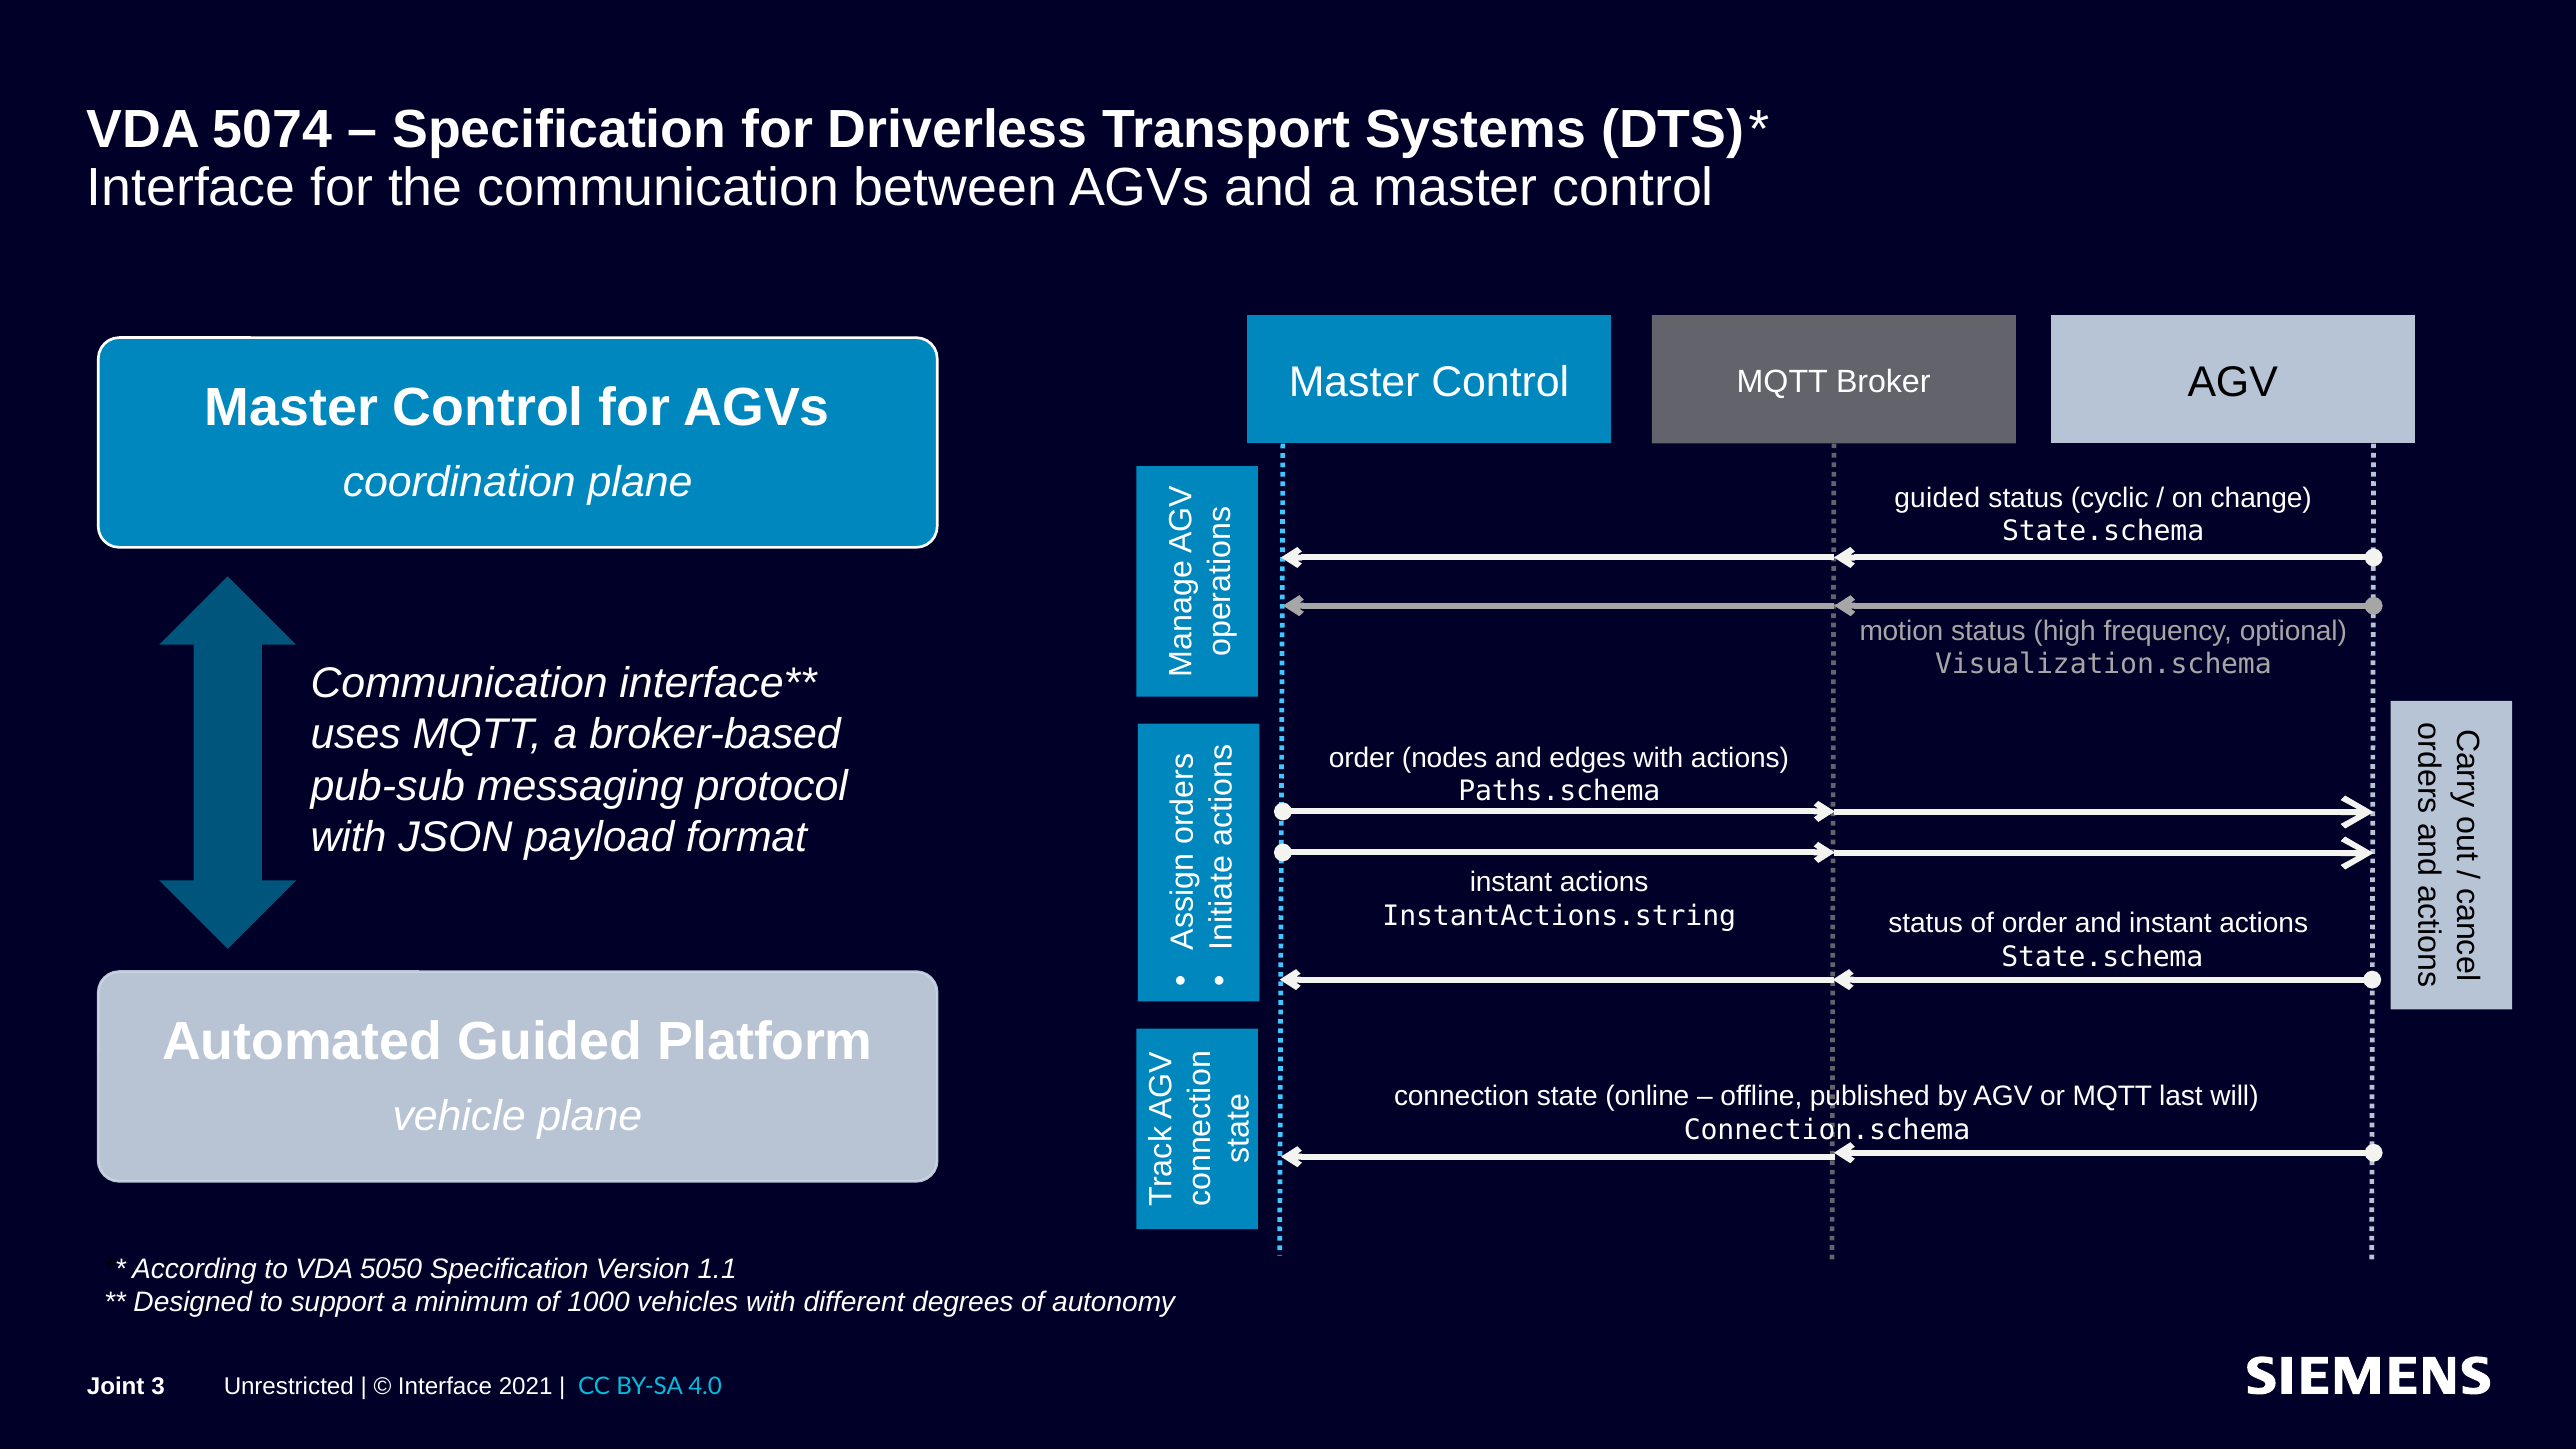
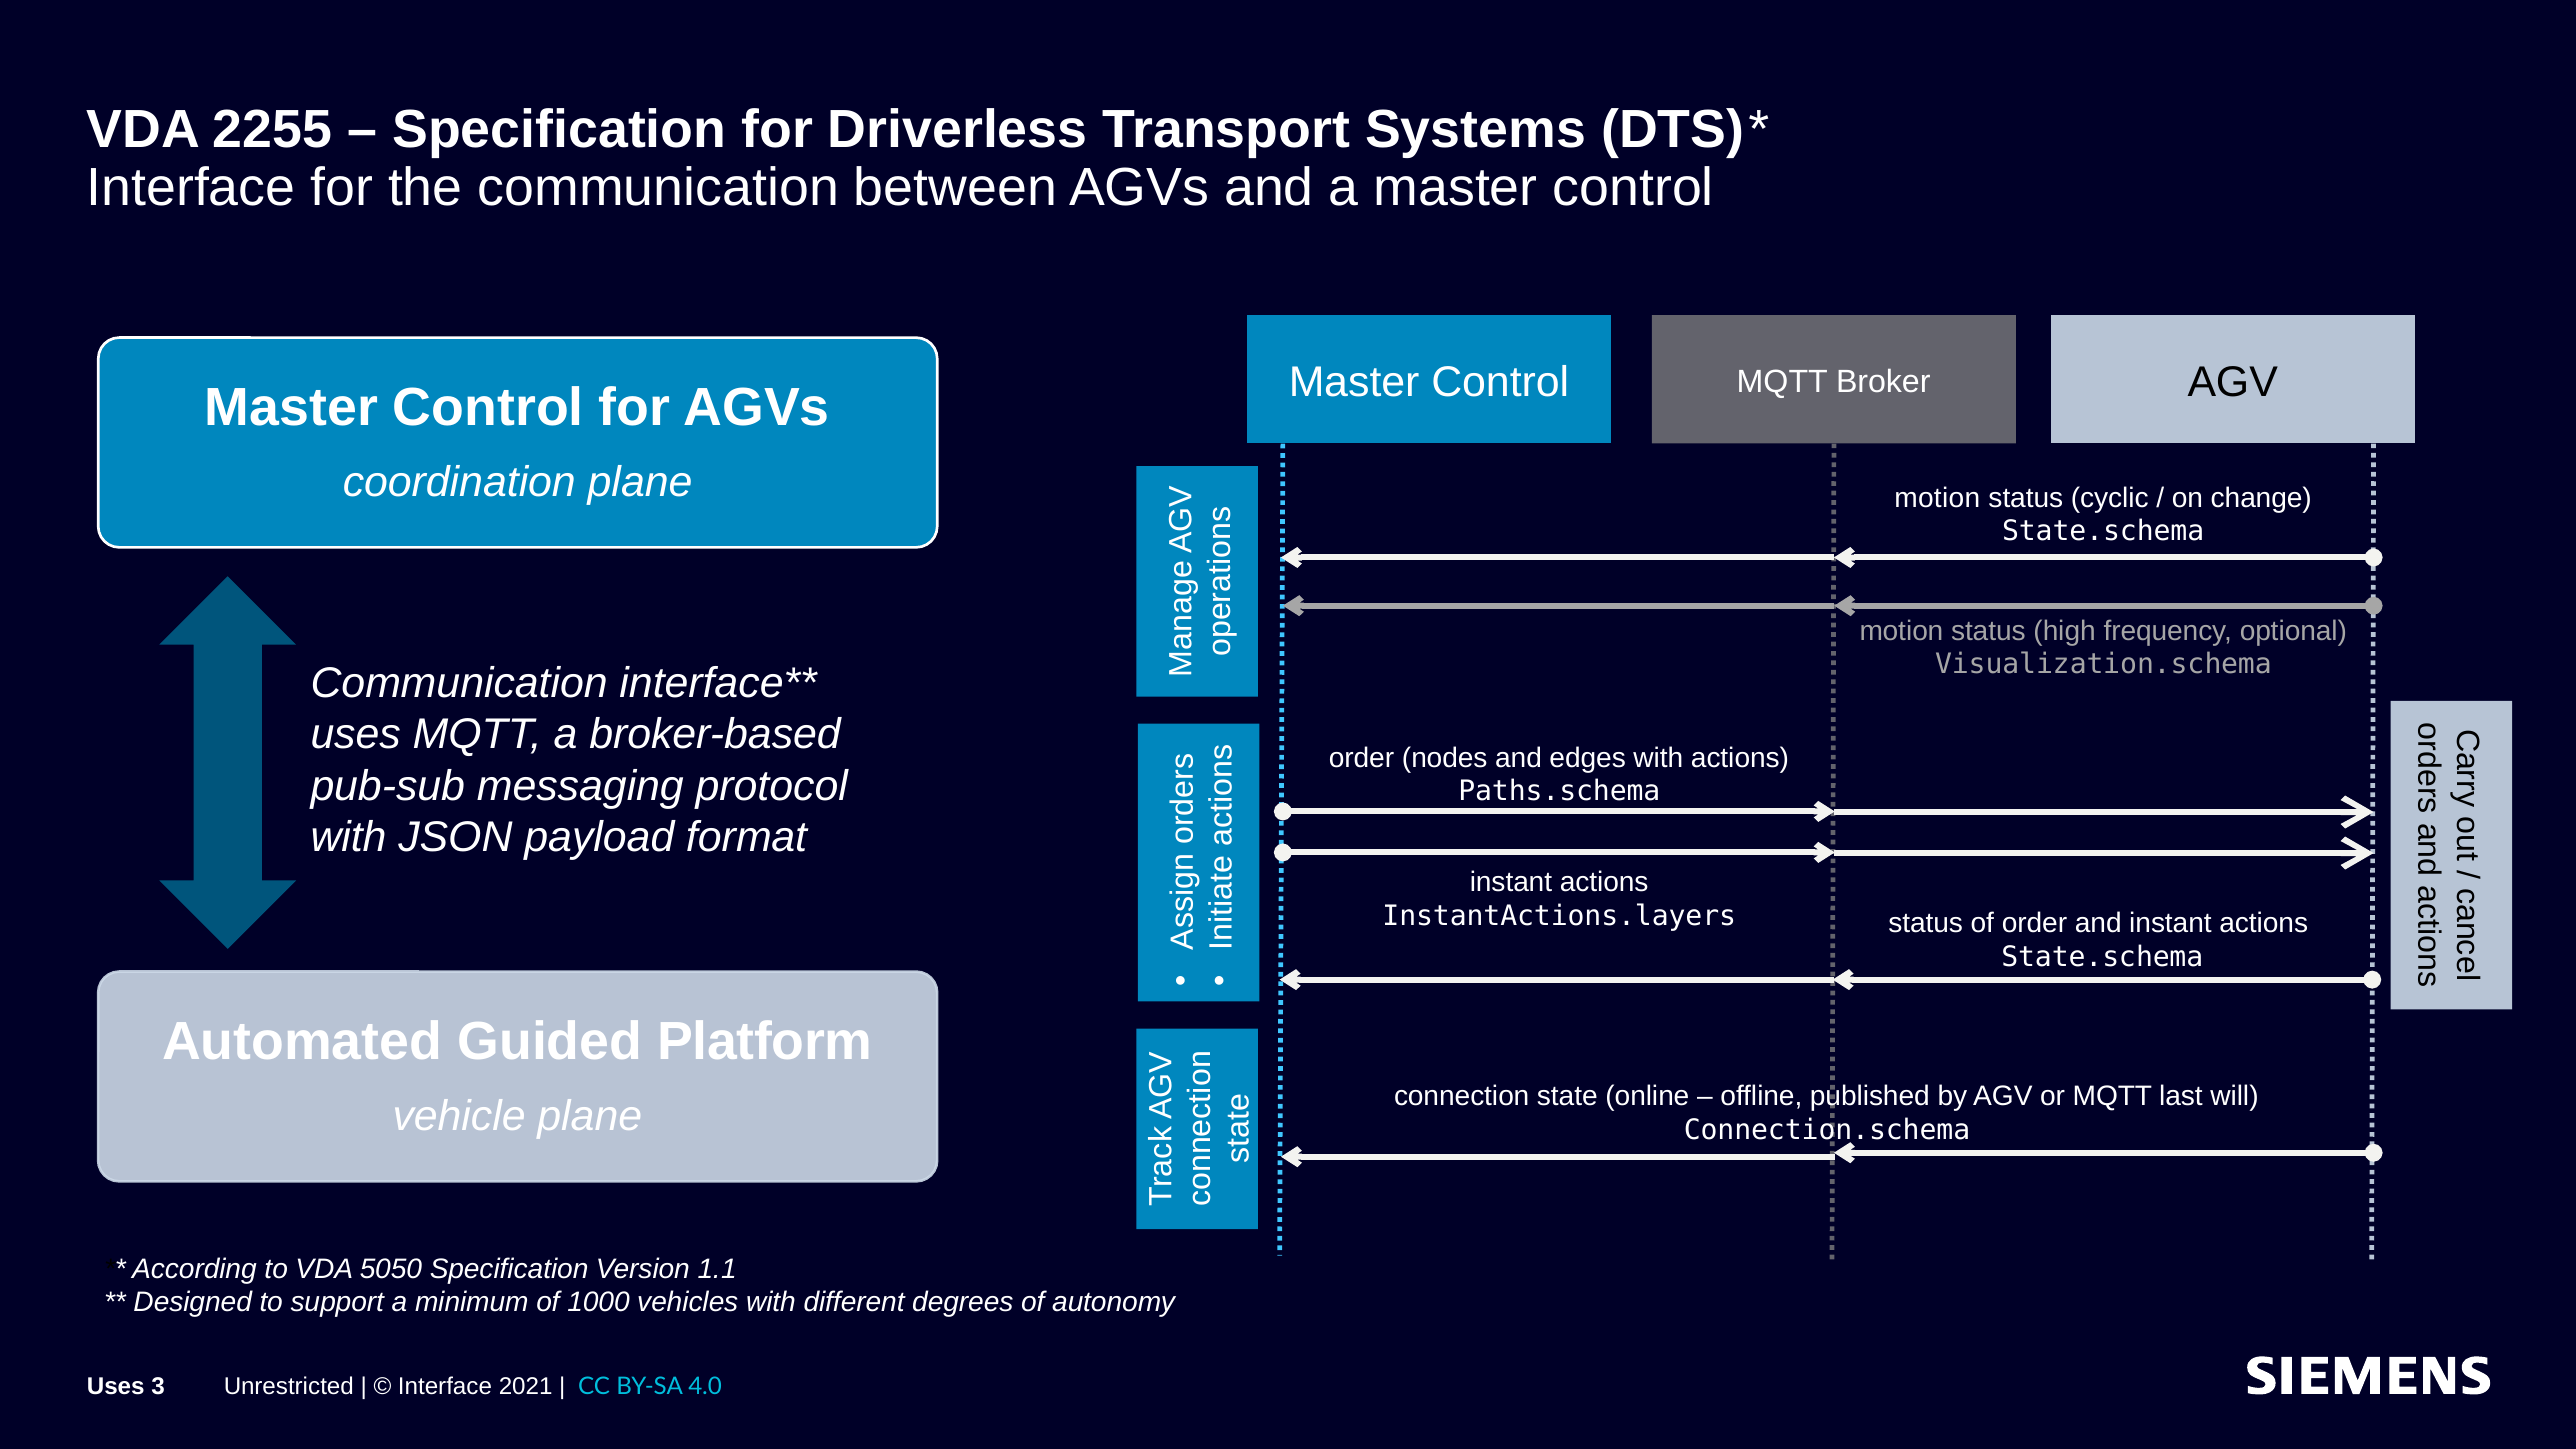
5074: 5074 -> 2255 (273, 130)
guided: guided -> motion (1937, 498)
InstantActions.string: InstantActions.string -> InstantActions.layers (1559, 916)
Joint: Joint -> Uses (116, 1386)
